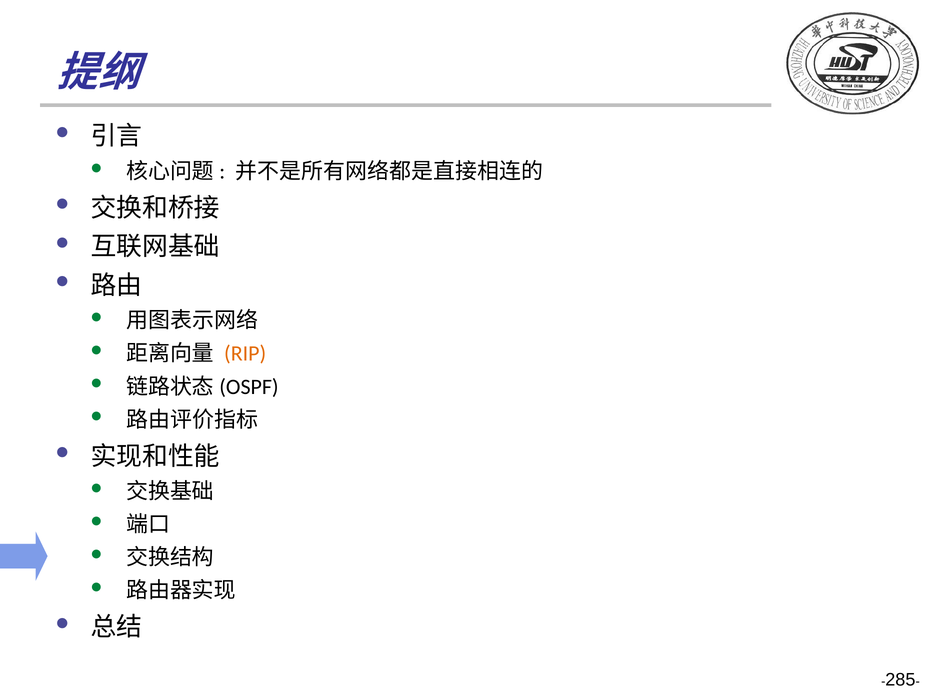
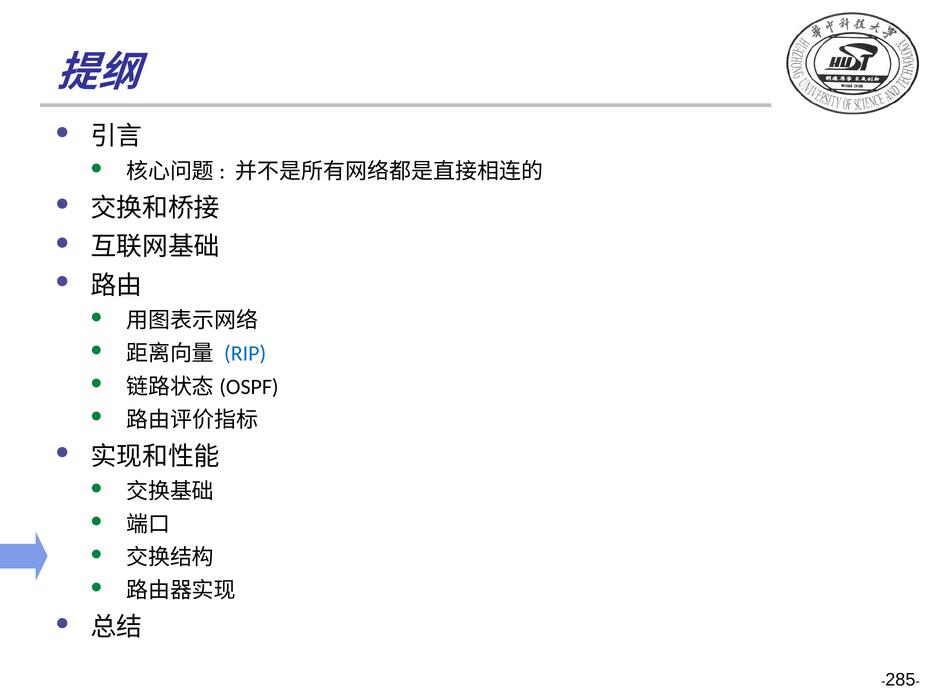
RIP colour: orange -> blue (245, 354)
